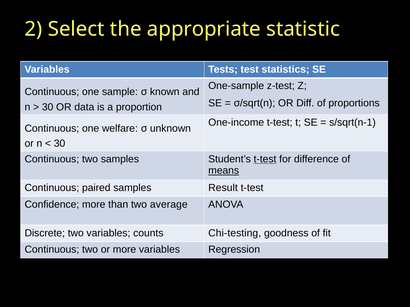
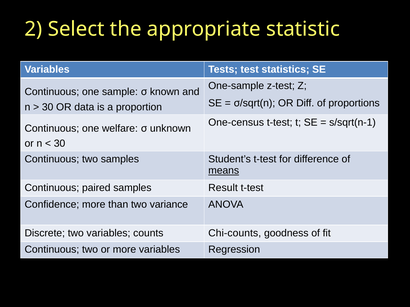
One-income: One-income -> One-census (236, 123)
t-test underline: present -> none (265, 159)
average: average -> variance (169, 205)
Chi-testing: Chi-testing -> Chi-counts (235, 233)
